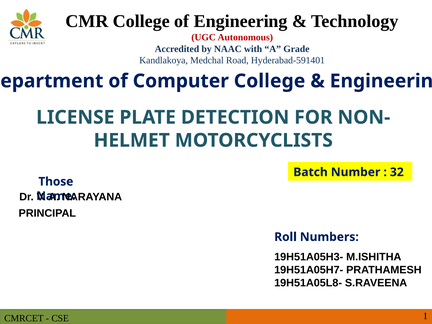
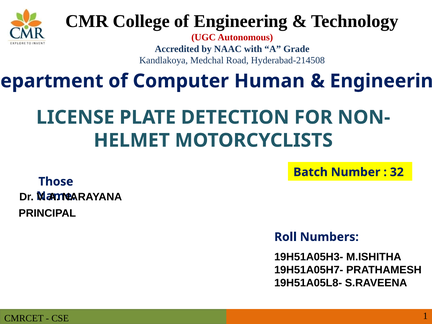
Hyderabad-591401: Hyderabad-591401 -> Hyderabad-214508 (288, 60)
Computer College: College -> Human (269, 81)
